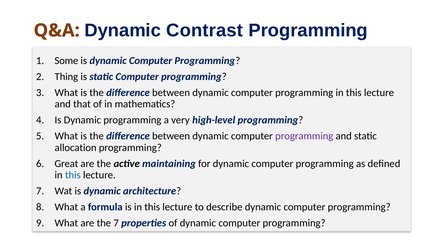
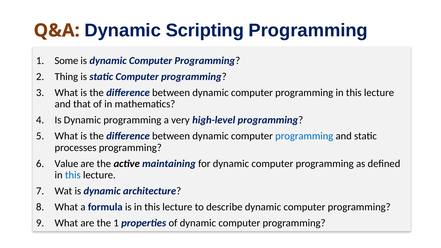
Contrast: Contrast -> Scripting (205, 30)
programming colour: purple -> blue (304, 136)
allocation: allocation -> processes (76, 148)
Great: Great -> Value (66, 164)
the 7: 7 -> 1 (116, 223)
